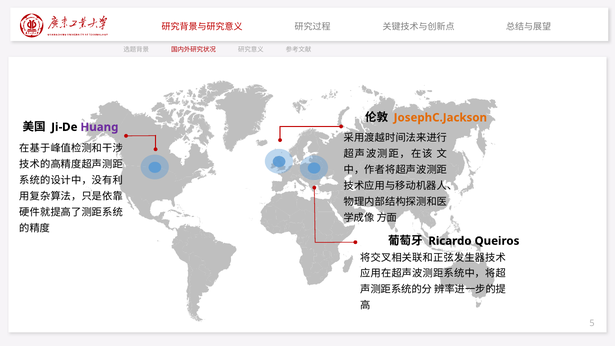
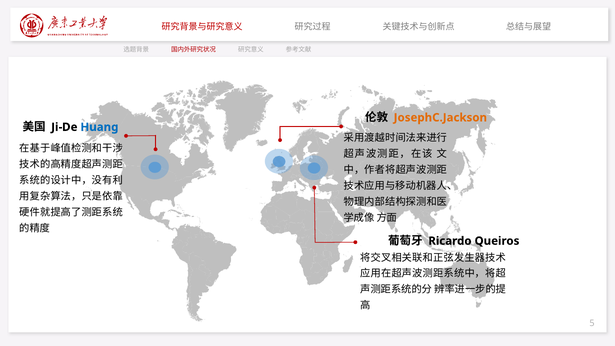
Huang colour: purple -> blue (99, 127)
